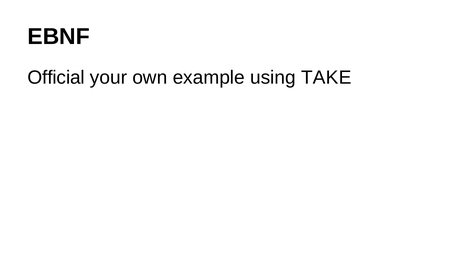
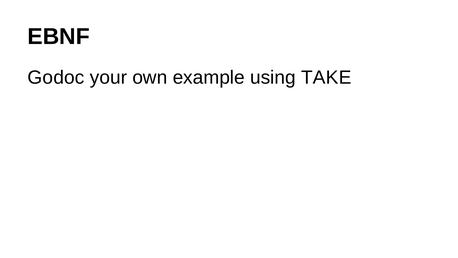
Official: Official -> Godoc (56, 77)
